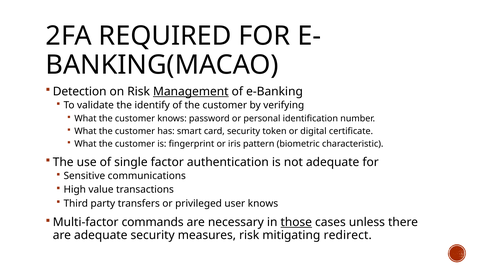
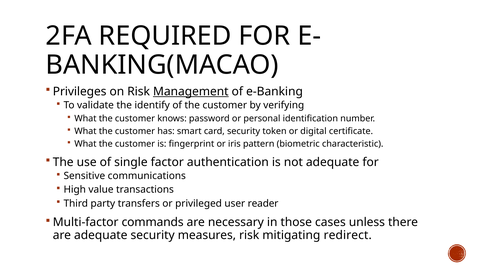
Detection: Detection -> Privileges (80, 92)
user knows: knows -> reader (263, 204)
those underline: present -> none (296, 223)
